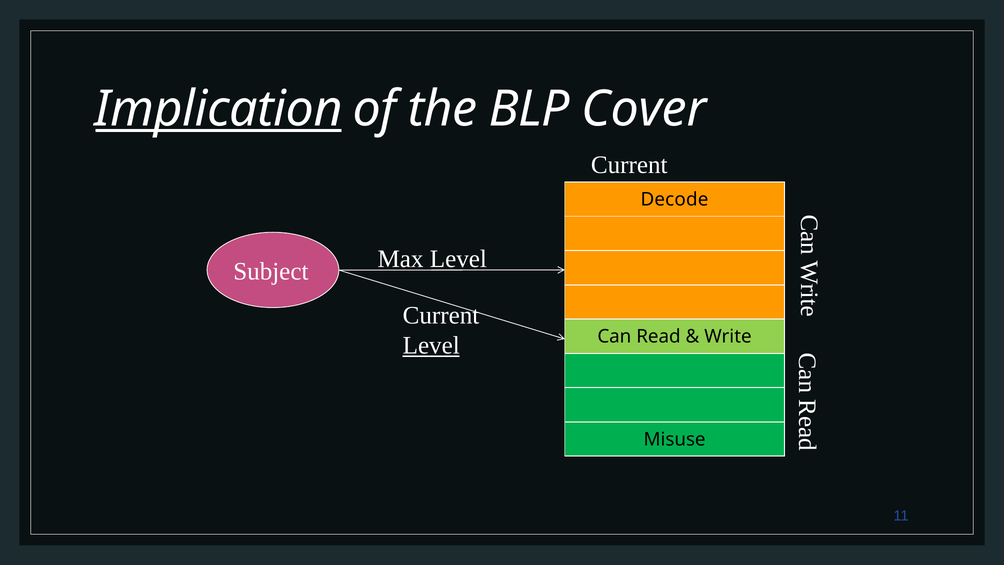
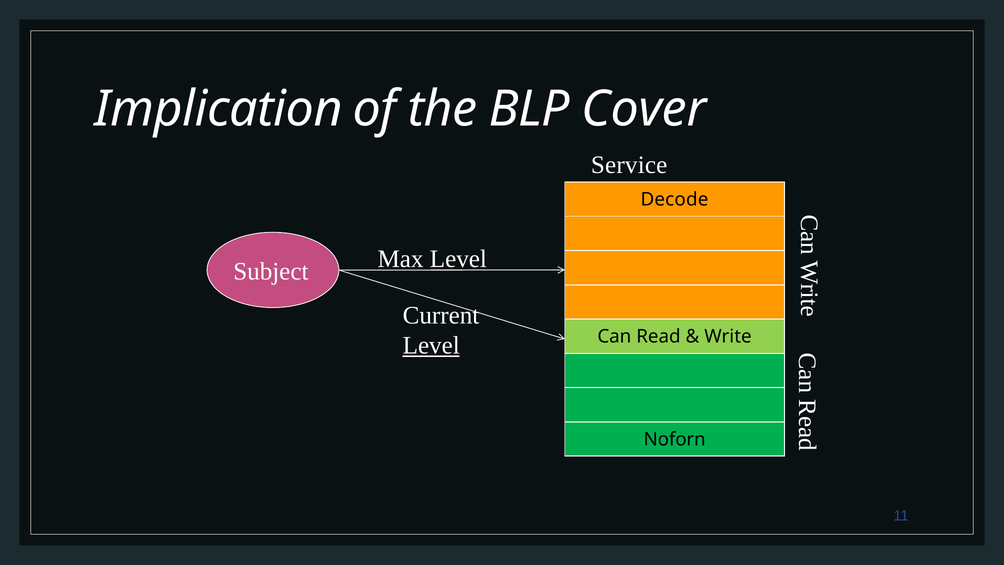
Implication underline: present -> none (219, 109)
Current: Current -> Service (629, 165)
Misuse: Misuse -> Noforn (675, 439)
